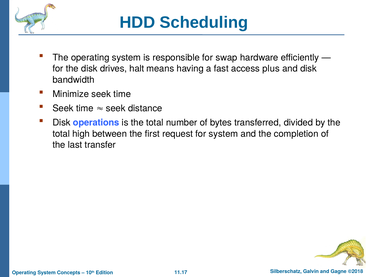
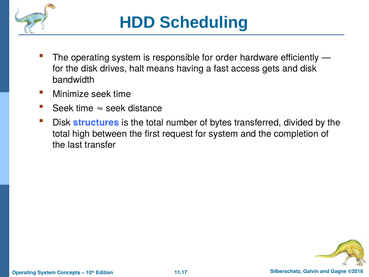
swap: swap -> order (226, 58)
plus: plus -> gets (271, 69)
operations: operations -> structures (96, 123)
